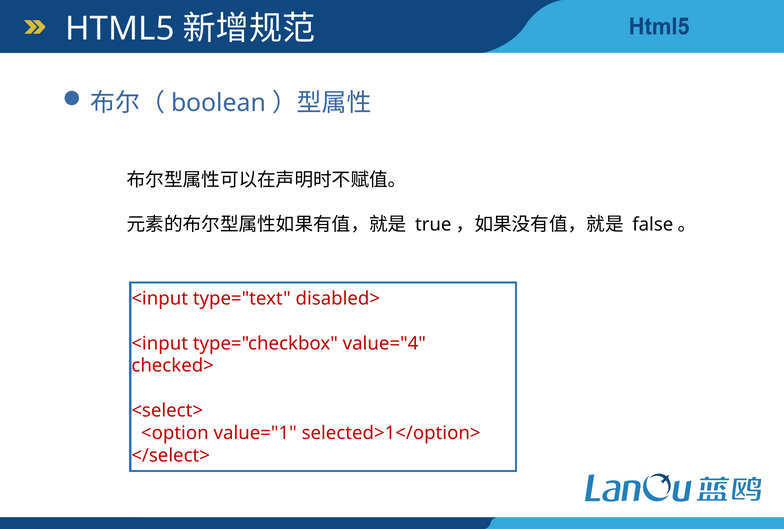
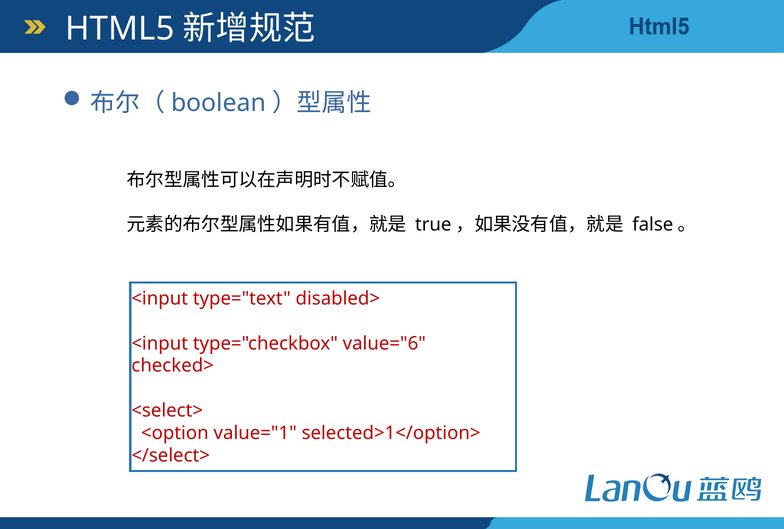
value="4: value="4 -> value="6 (384, 343)
